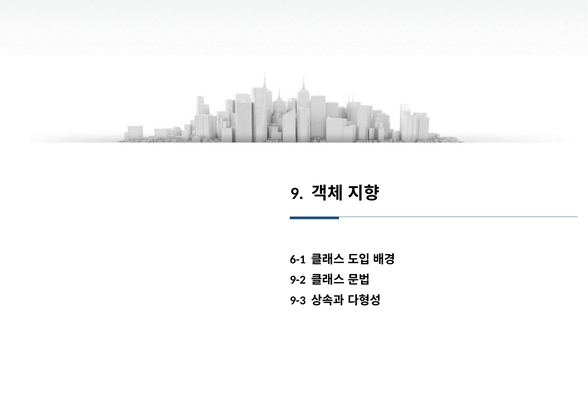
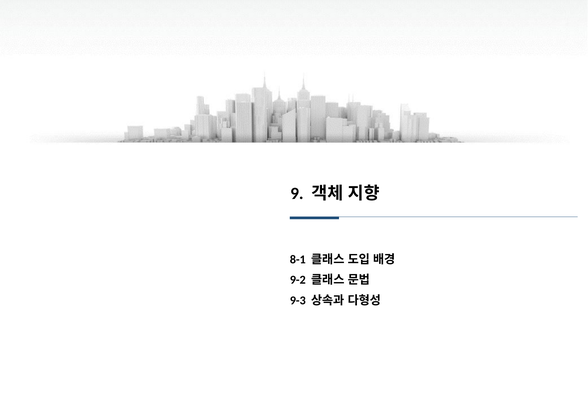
6-1: 6-1 -> 8-1 (298, 259)
